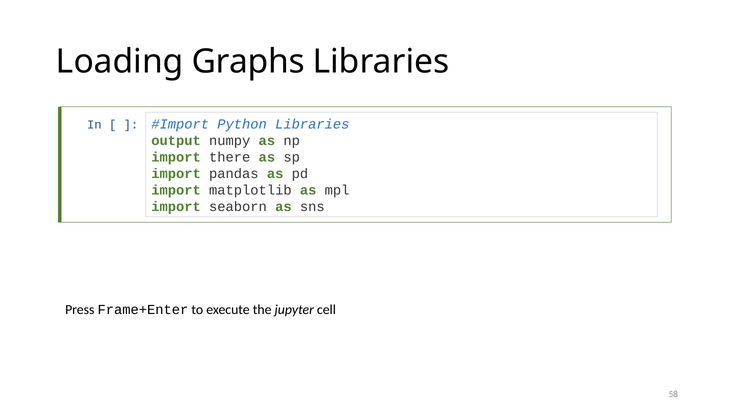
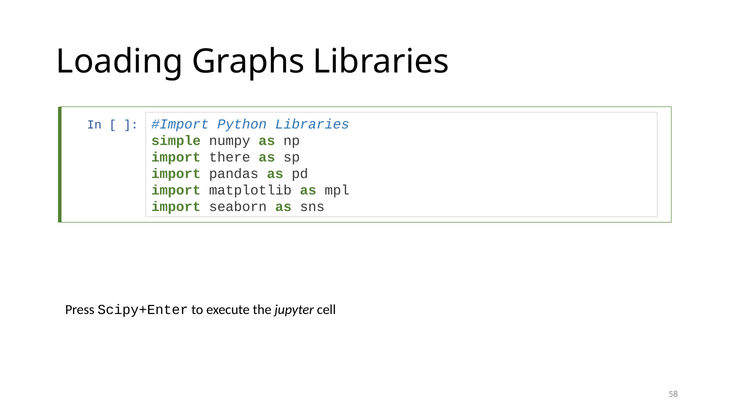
output: output -> simple (176, 141)
Frame+Enter: Frame+Enter -> Scipy+Enter (143, 310)
